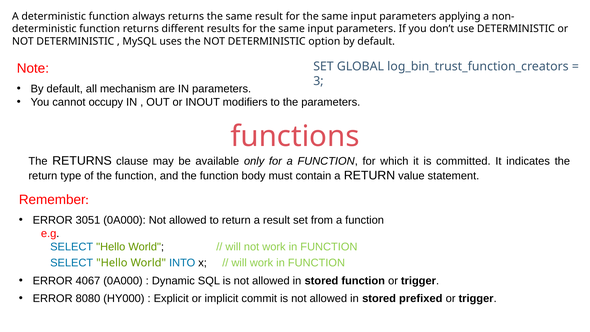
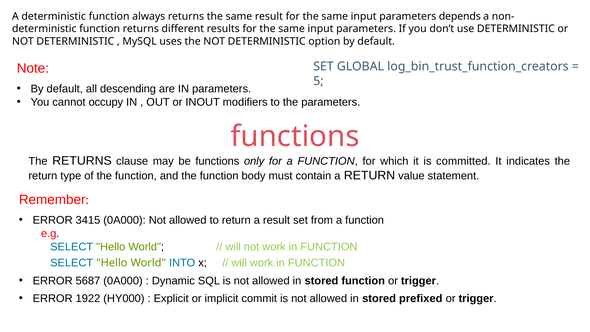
applying: applying -> depends (460, 16)
3: 3 -> 5 (318, 81)
mechanism: mechanism -> descending (128, 89)
be available: available -> functions (217, 161)
3051: 3051 -> 3415 (88, 220)
4067: 4067 -> 5687 (88, 281)
8080: 8080 -> 1922 (88, 298)
